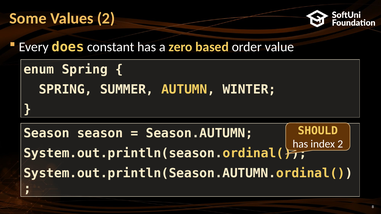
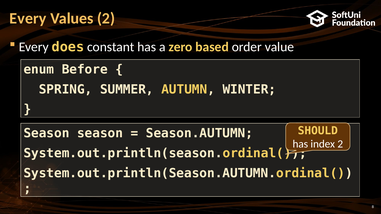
Some: Some -> Every (28, 19)
enum Spring: Spring -> Before (85, 69)
